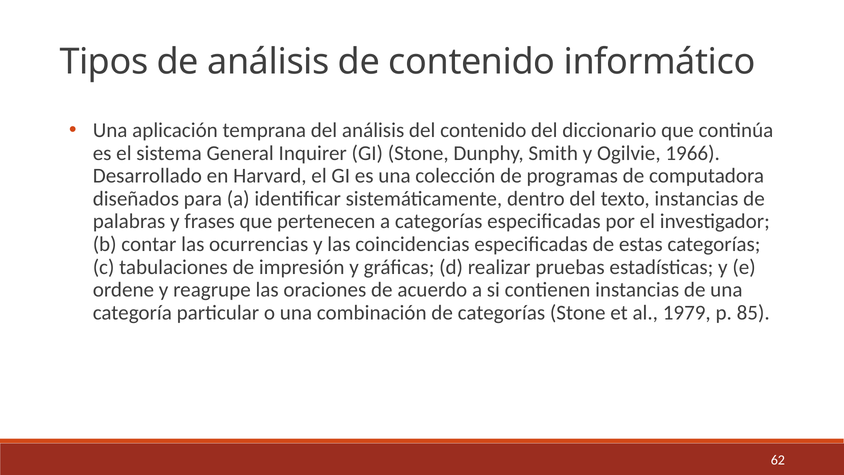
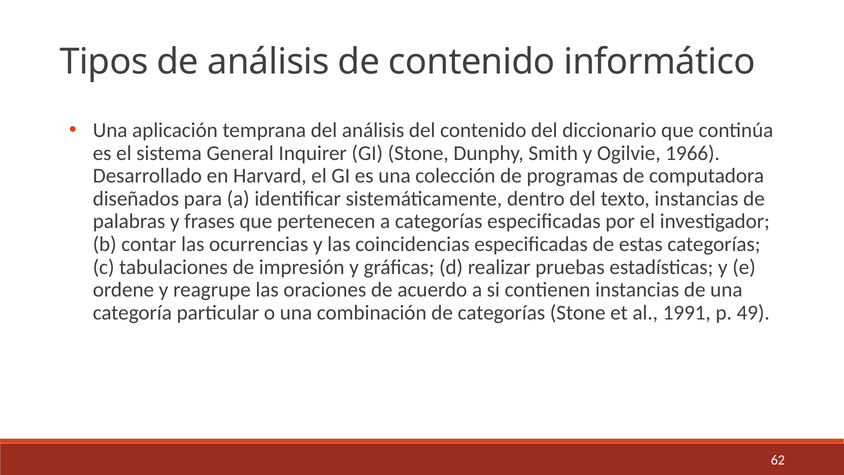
1979: 1979 -> 1991 (687, 312)
85: 85 -> 49 (753, 312)
